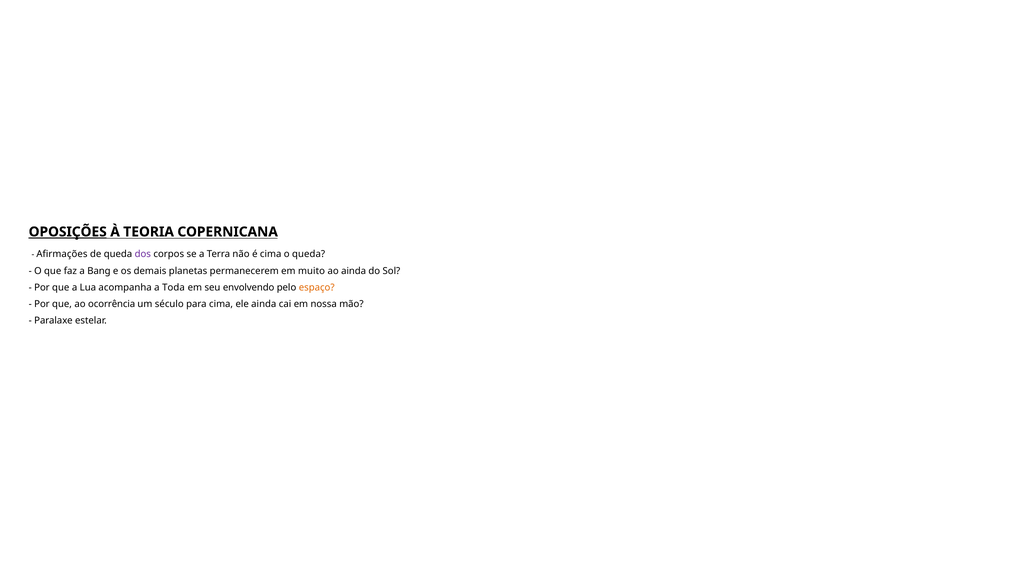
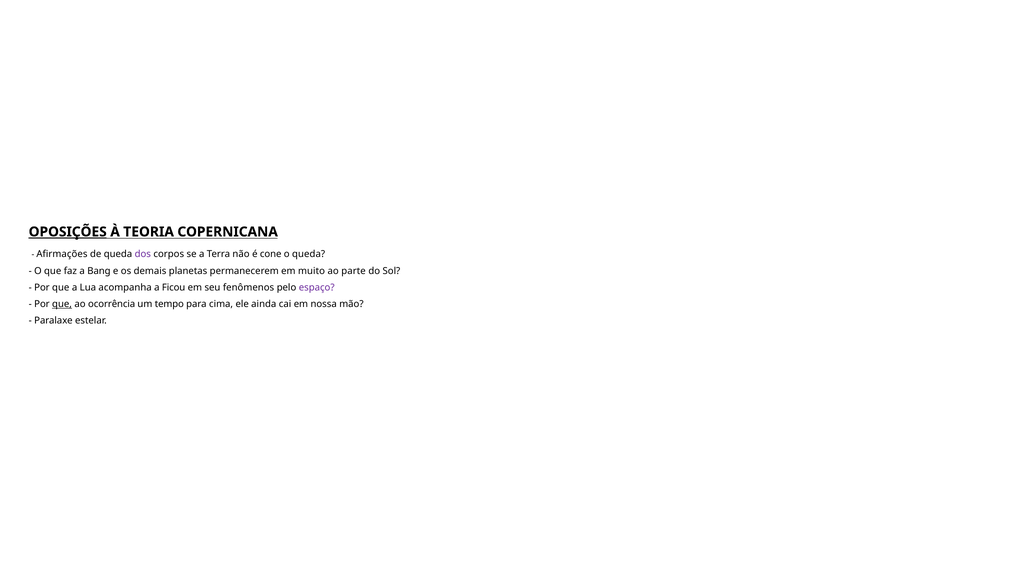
é cima: cima -> cone (271, 254)
ao ainda: ainda -> parte (354, 271)
Toda: Toda -> Ficou (174, 287)
envolvendo: envolvendo -> fenômenos (249, 287)
espaço colour: orange -> purple (317, 287)
que underline: none -> present (62, 304)
século: século -> tempo (169, 304)
